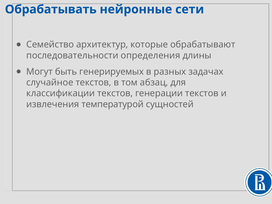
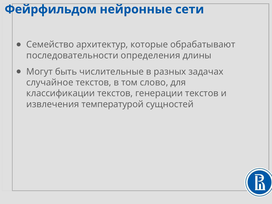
Обрабатывать: Обрабатывать -> Фейрфильдом (51, 9)
генерируемых: генерируемых -> числительные (112, 72)
абзац: абзац -> слово (154, 82)
